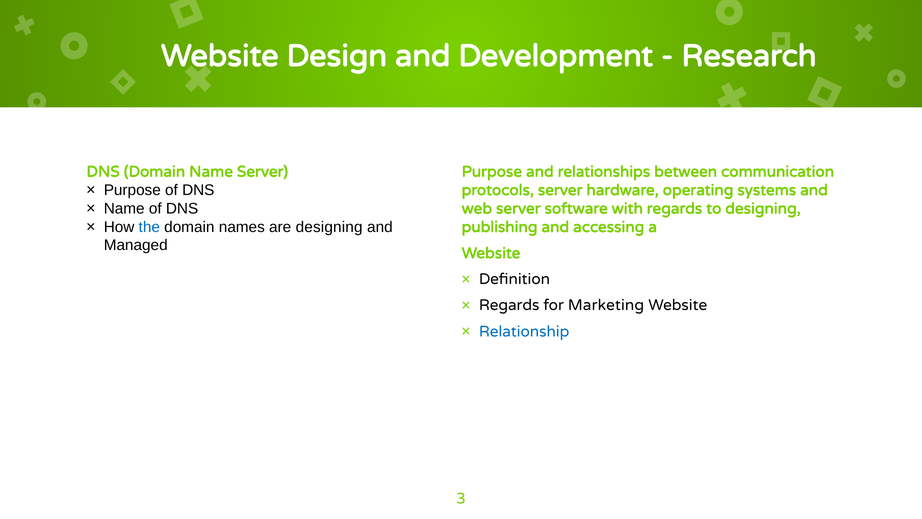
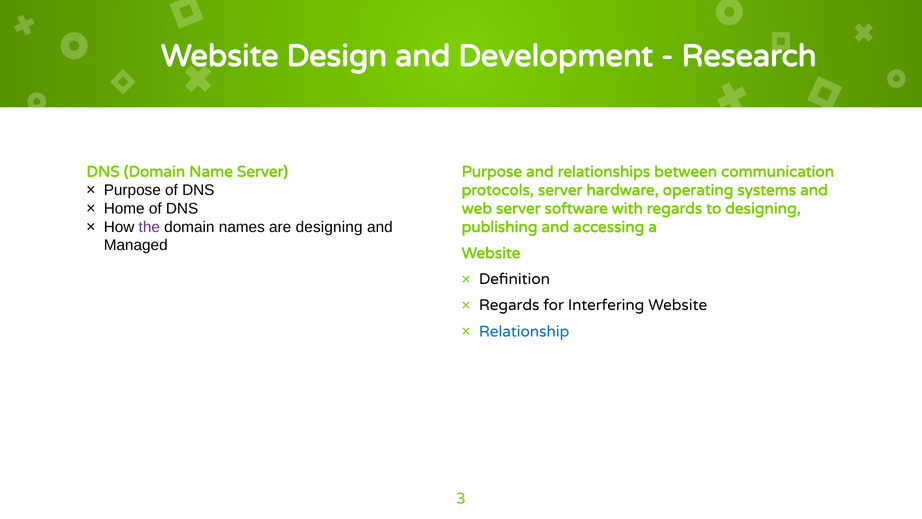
Name: Name -> Home (124, 208)
the colour: blue -> purple (149, 227)
Marketing: Marketing -> Interfering (606, 305)
